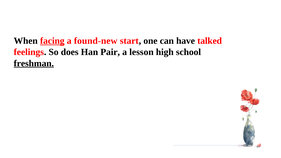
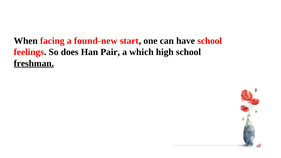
facing underline: present -> none (52, 41)
have talked: talked -> school (210, 41)
lesson: lesson -> which (141, 52)
